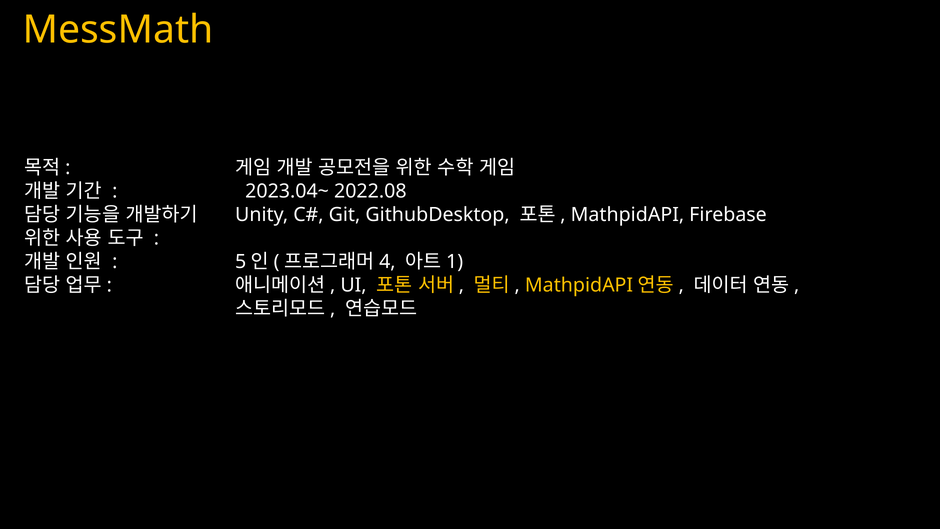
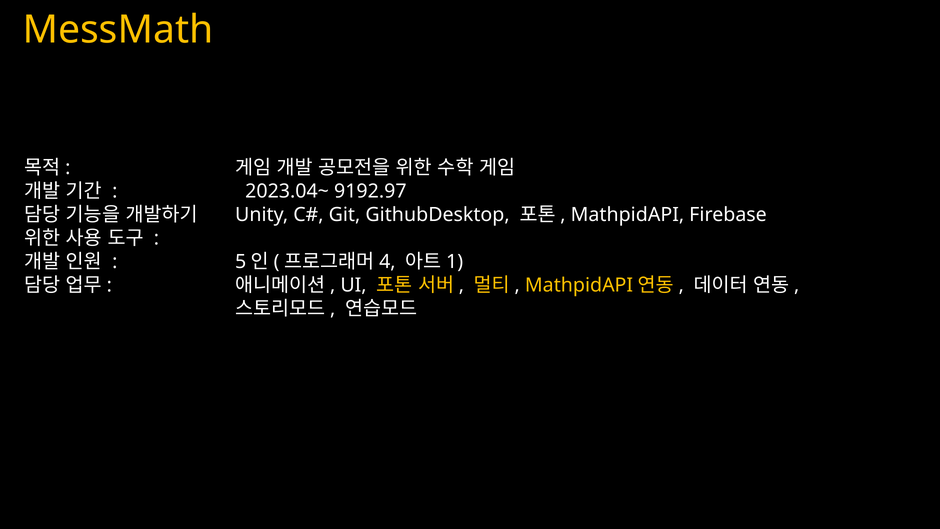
2022.08: 2022.08 -> 9192.97 (370, 191)
